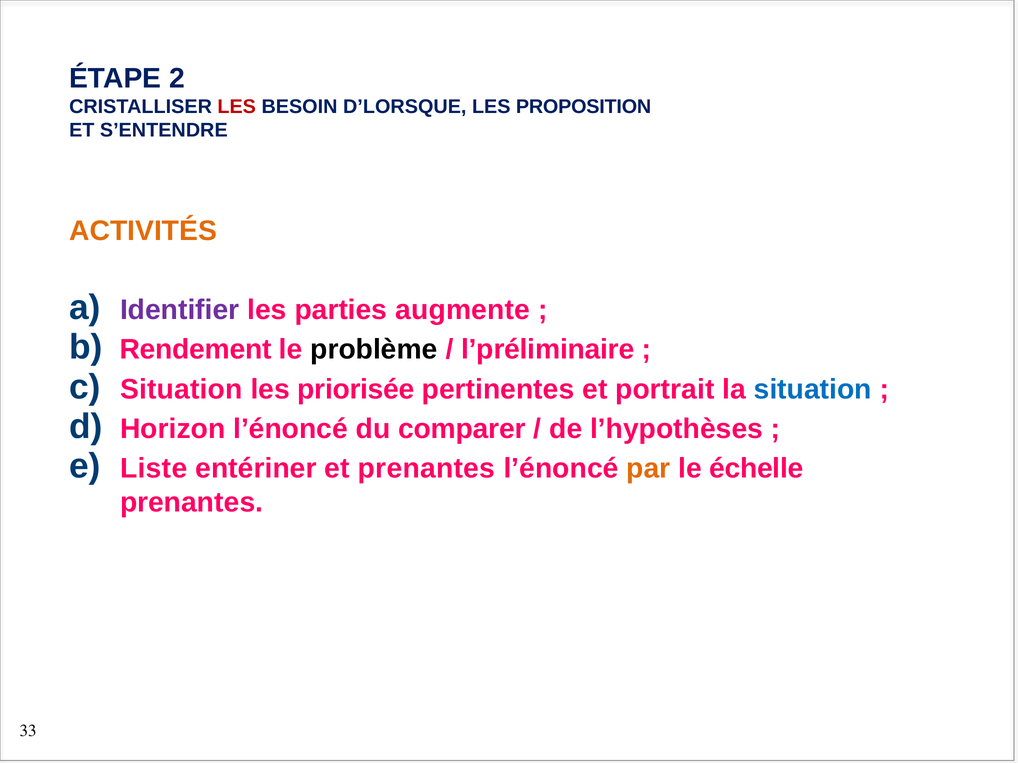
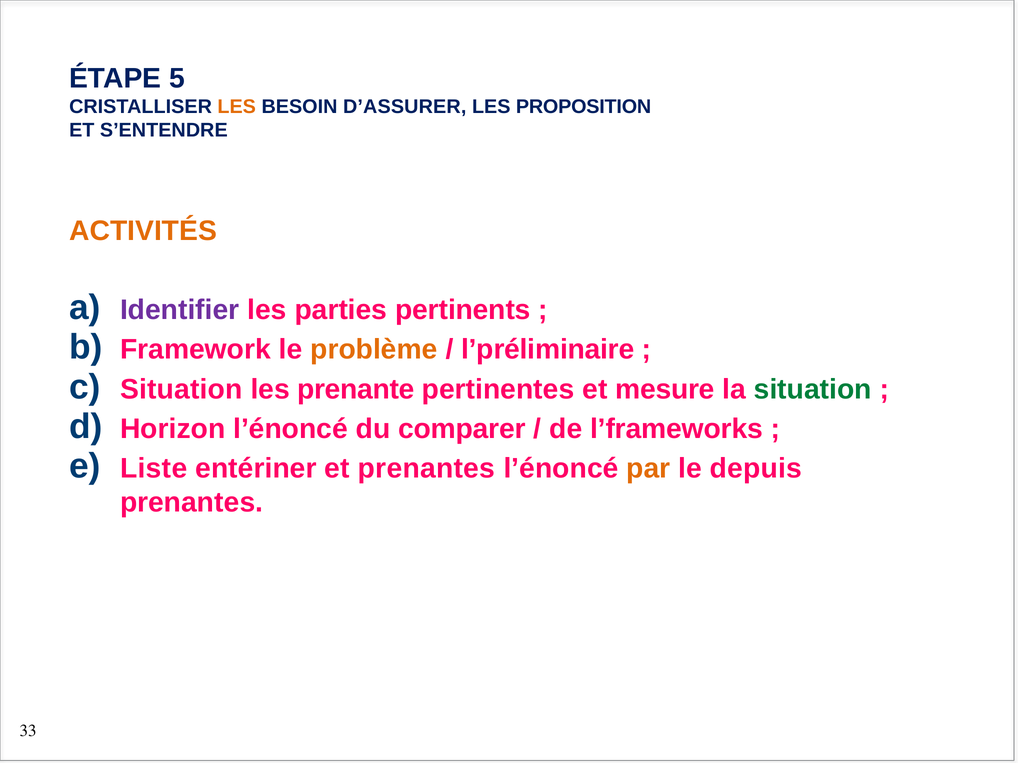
2: 2 -> 5 (177, 78)
LES colour: red -> orange (237, 107)
D’LORSQUE: D’LORSQUE -> D’ASSURER (405, 107)
augmente: augmente -> pertinents (463, 310)
Rendement: Rendement -> Framework (195, 350)
problème colour: black -> orange (374, 350)
priorisée: priorisée -> prenante (356, 389)
portrait: portrait -> mesure (665, 389)
situation colour: blue -> green (813, 389)
l’hypothèses: l’hypothèses -> l’frameworks (677, 429)
échelle: échelle -> depuis (756, 469)
